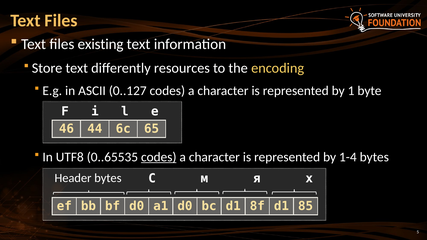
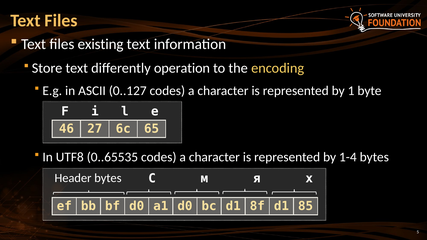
resources: resources -> operation (182, 68)
44: 44 -> 27 (95, 129)
codes underline: present -> none (159, 157)
